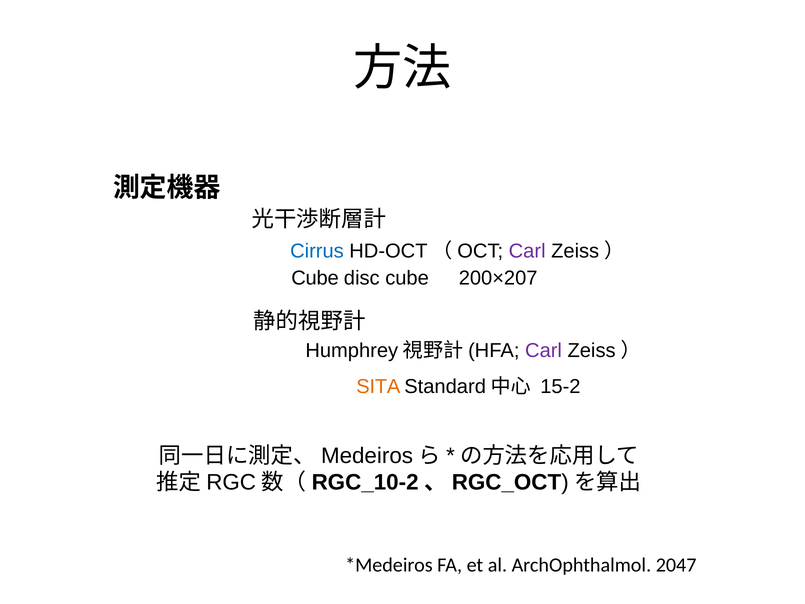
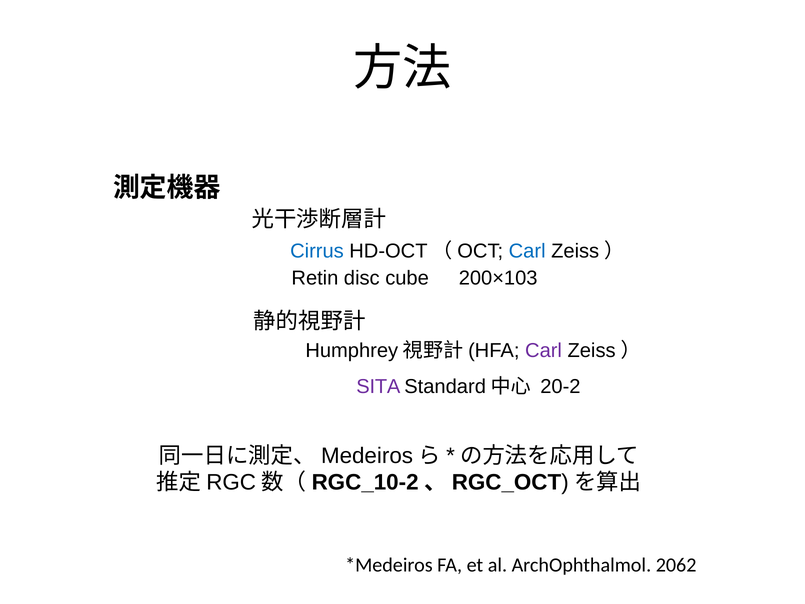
Carl colour: purple -> blue (527, 251)
Cube: Cube -> Retin (315, 278)
200×207: 200×207 -> 200×103 (498, 278)
SITA colour: orange -> purple (378, 386)
15-2: 15-2 -> 20-2 (560, 386)
2047: 2047 -> 2062 (676, 565)
